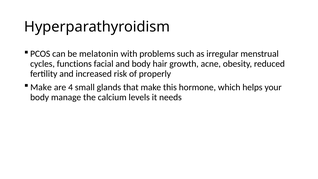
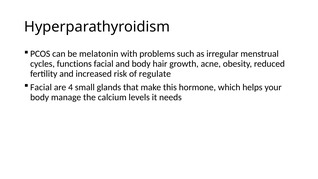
properly: properly -> regulate (155, 74)
Make: Make -> Facial (41, 87)
